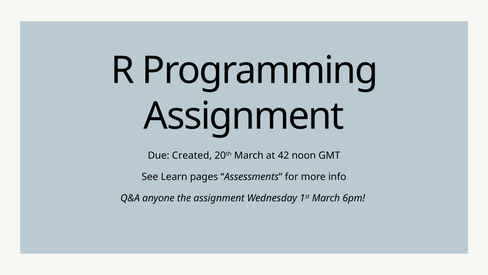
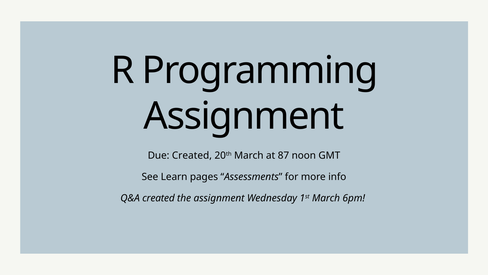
42: 42 -> 87 (283, 155)
Q&A anyone: anyone -> created (158, 198)
